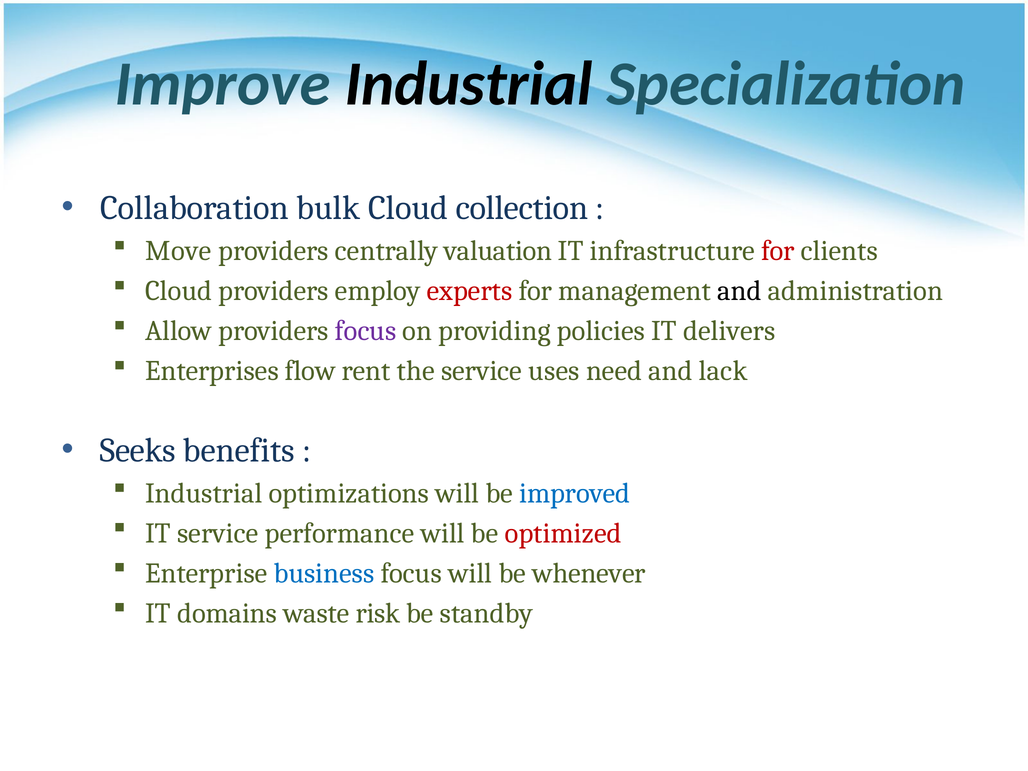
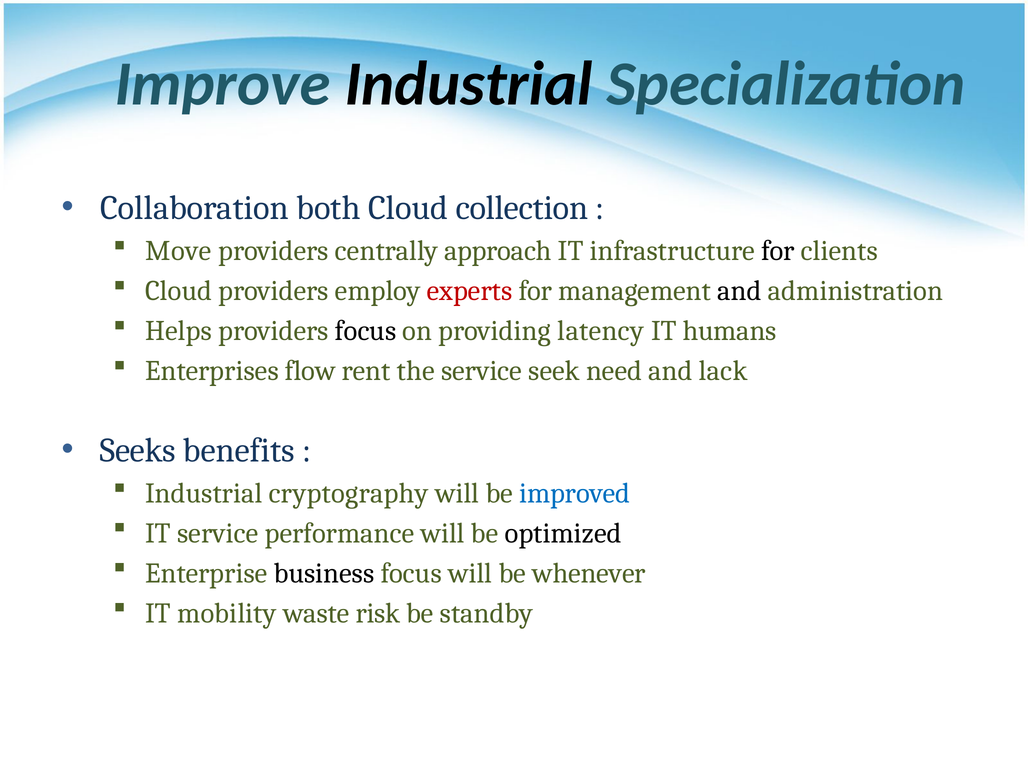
bulk: bulk -> both (328, 208)
valuation: valuation -> approach (498, 251)
for colour: red -> black (778, 251)
Allow: Allow -> Helps (179, 331)
focus colour: purple -> black (366, 331)
policies: policies -> latency (601, 331)
delivers: delivers -> humans (730, 331)
uses: uses -> seek (554, 371)
optimizations: optimizations -> cryptography (349, 493)
optimized colour: red -> black (563, 533)
business colour: blue -> black (324, 573)
domains: domains -> mobility (227, 613)
